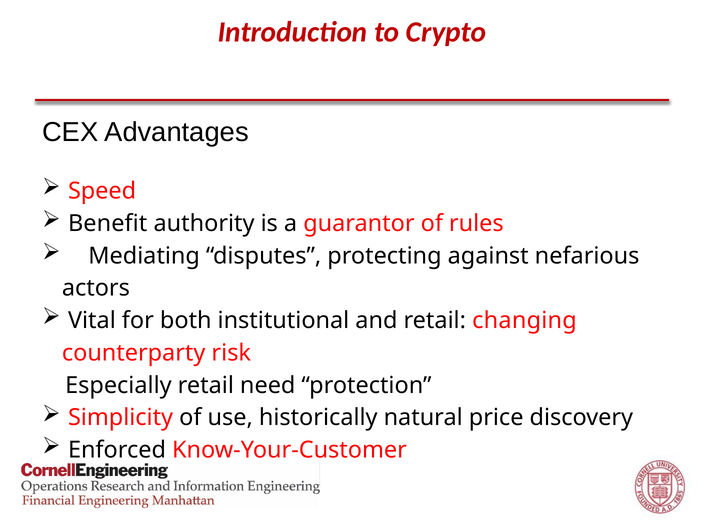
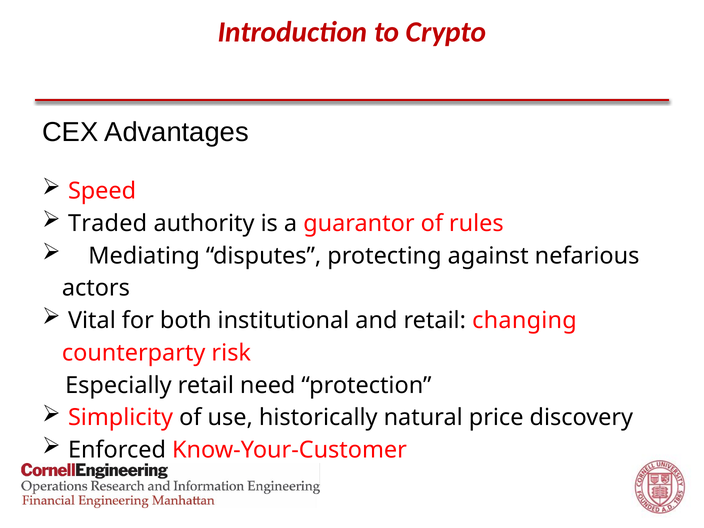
Benefit: Benefit -> Traded (108, 223)
